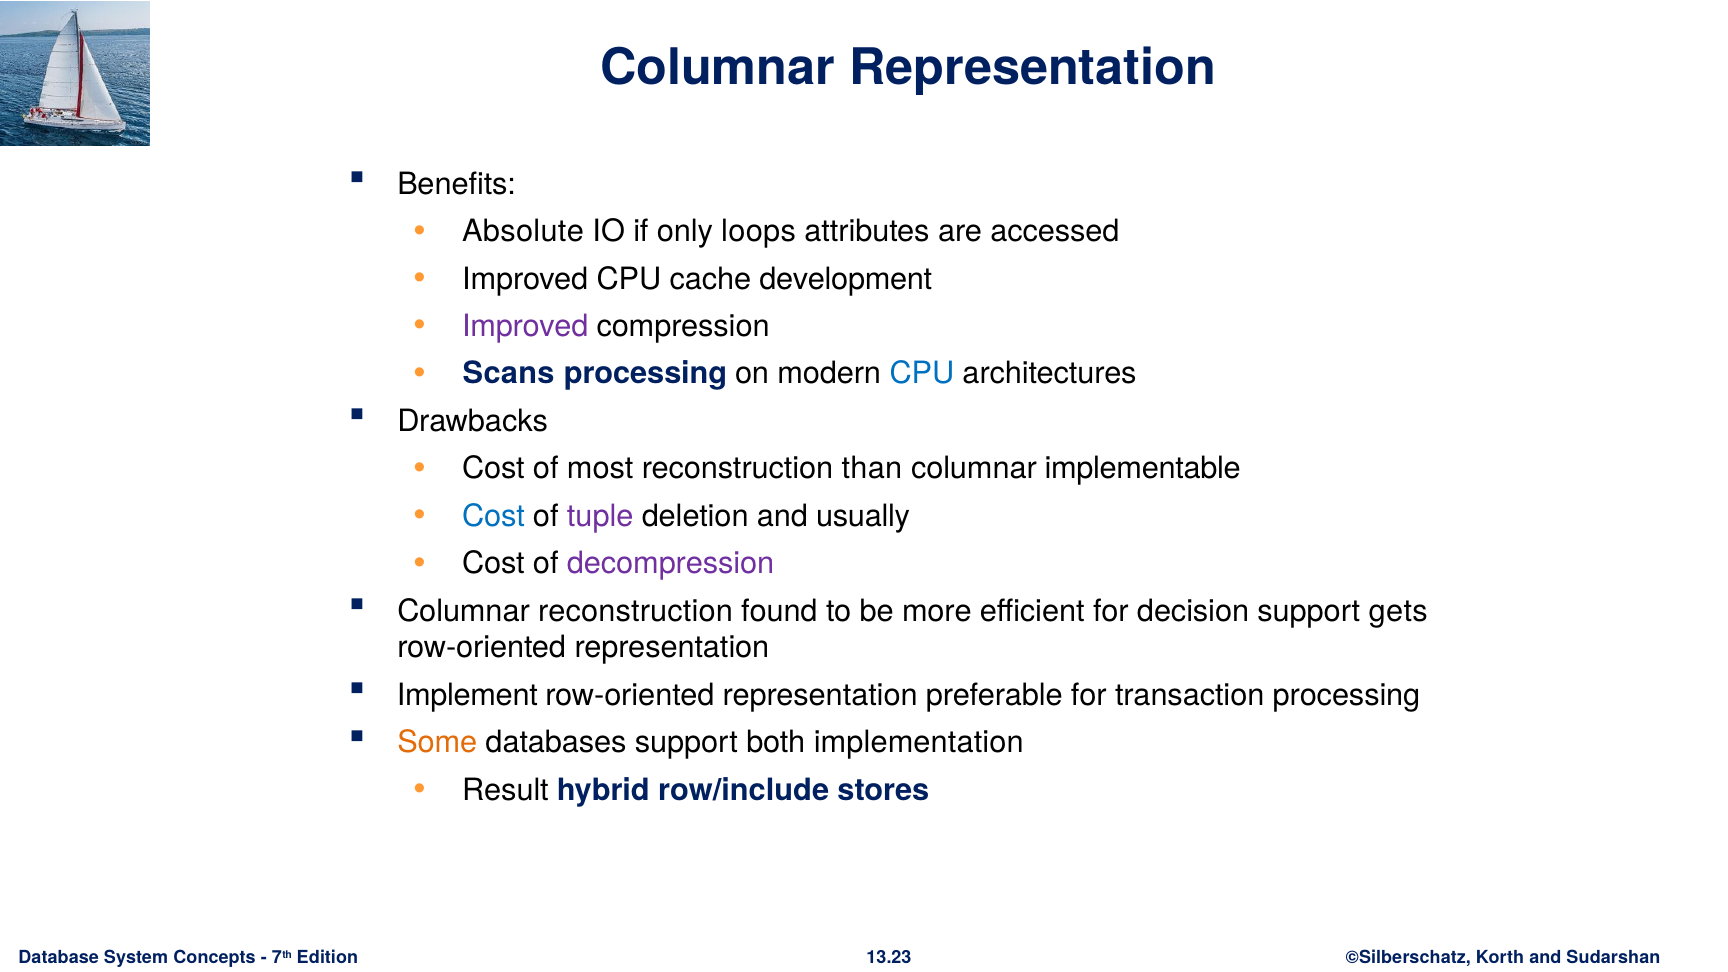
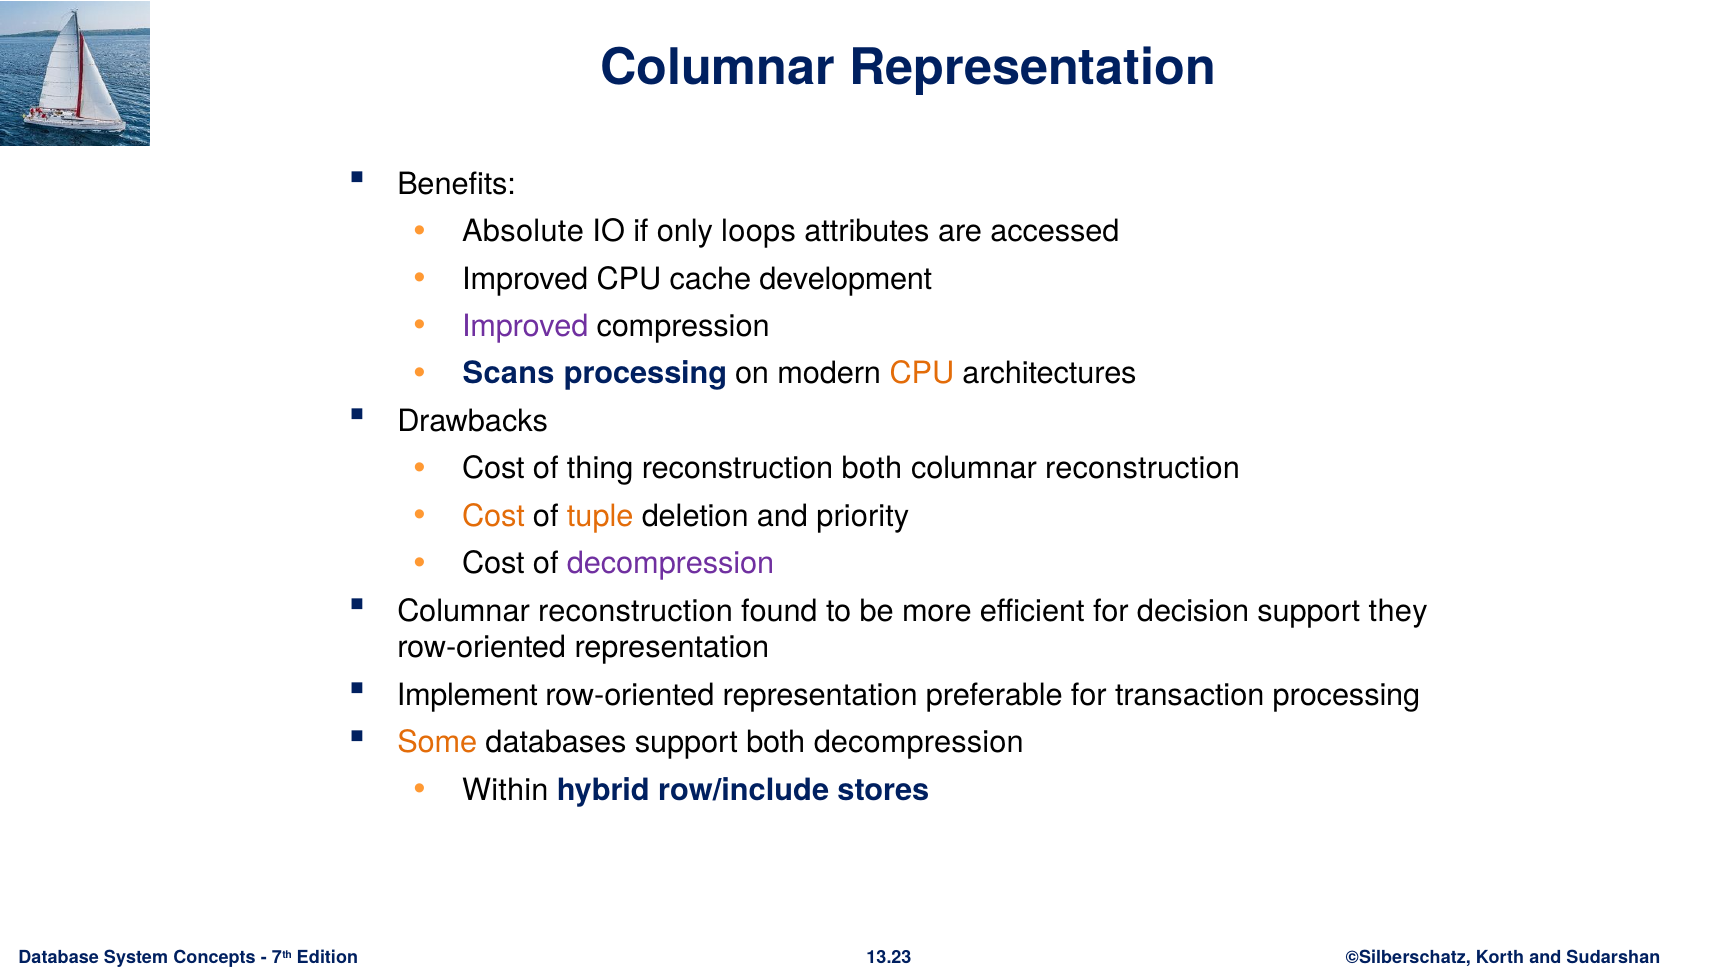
CPU colour: blue -> orange (922, 374)
most: most -> thing (600, 469)
reconstruction than: than -> both (872, 469)
implementable: implementable -> reconstruction (1142, 469)
Cost colour: blue -> orange (493, 516)
tuple colour: purple -> orange (600, 516)
usually: usually -> priority (863, 516)
gets: gets -> they (1398, 611)
both implementation: implementation -> decompression (919, 742)
Result: Result -> Within (505, 790)
